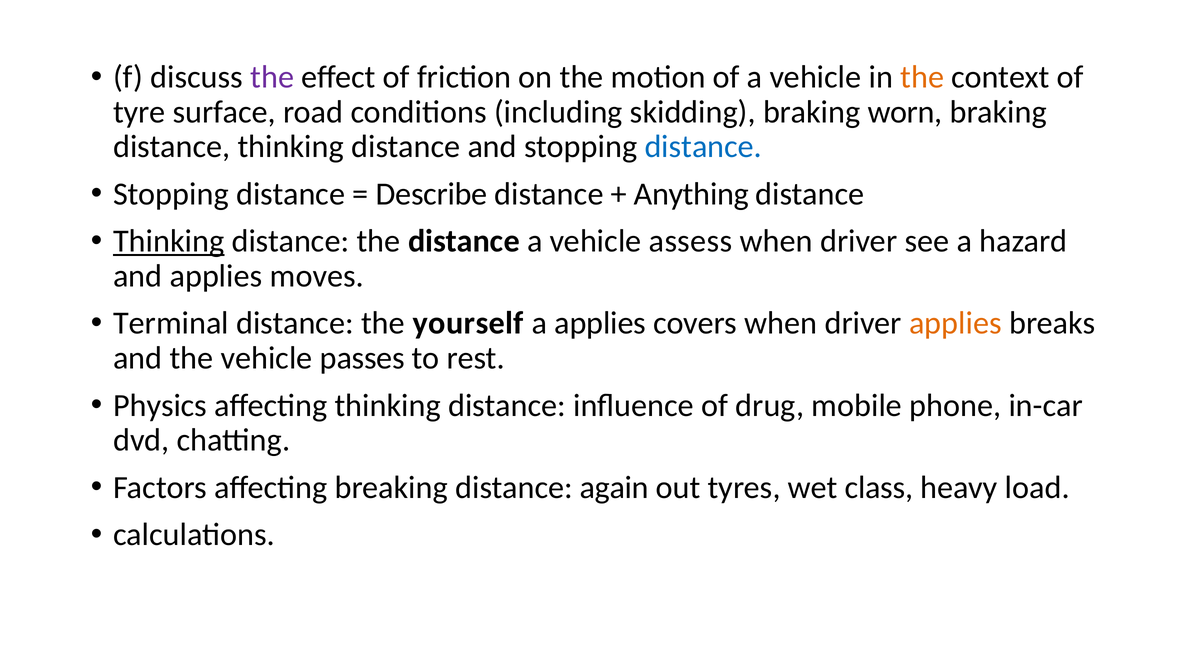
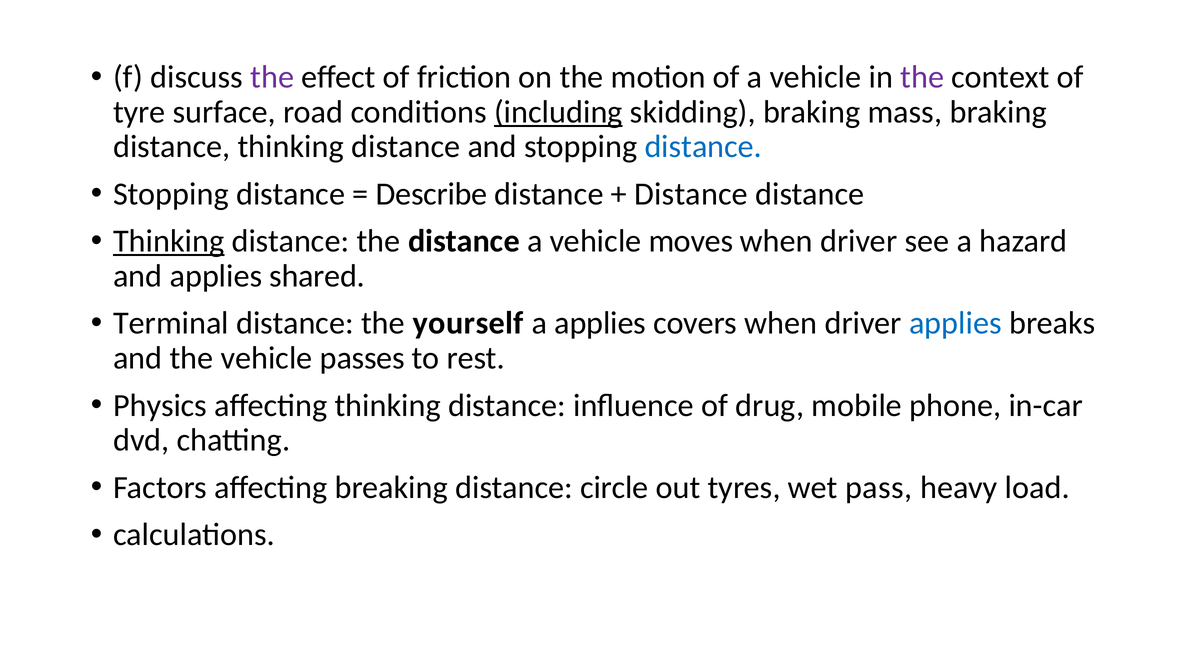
the colour: orange -> purple (922, 77)
including underline: none -> present (558, 112)
worn: worn -> mass (905, 112)
Anything: Anything -> Distance (691, 194)
assess: assess -> moves (691, 241)
moves: moves -> shared (317, 276)
applies colour: orange -> blue (955, 323)
again: again -> circle (614, 487)
class: class -> pass (879, 487)
